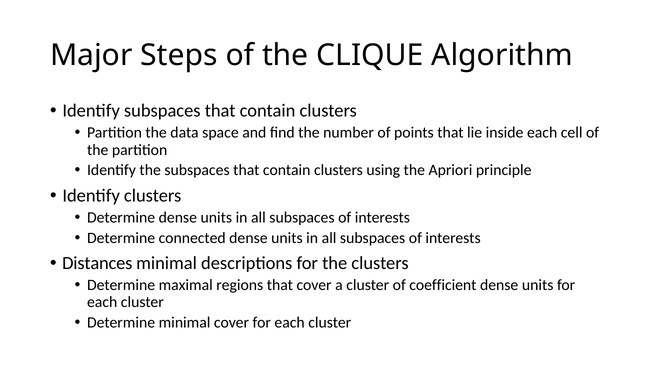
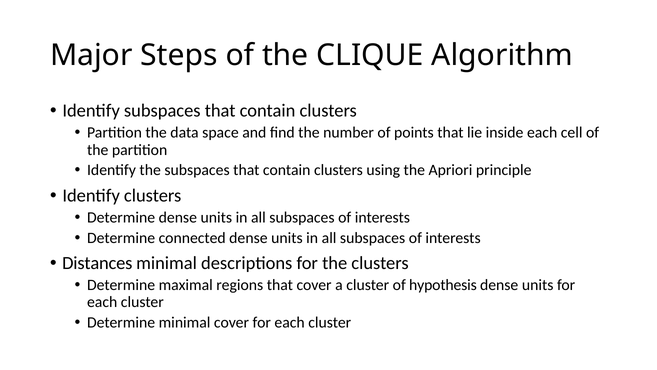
coefficient: coefficient -> hypothesis (443, 285)
